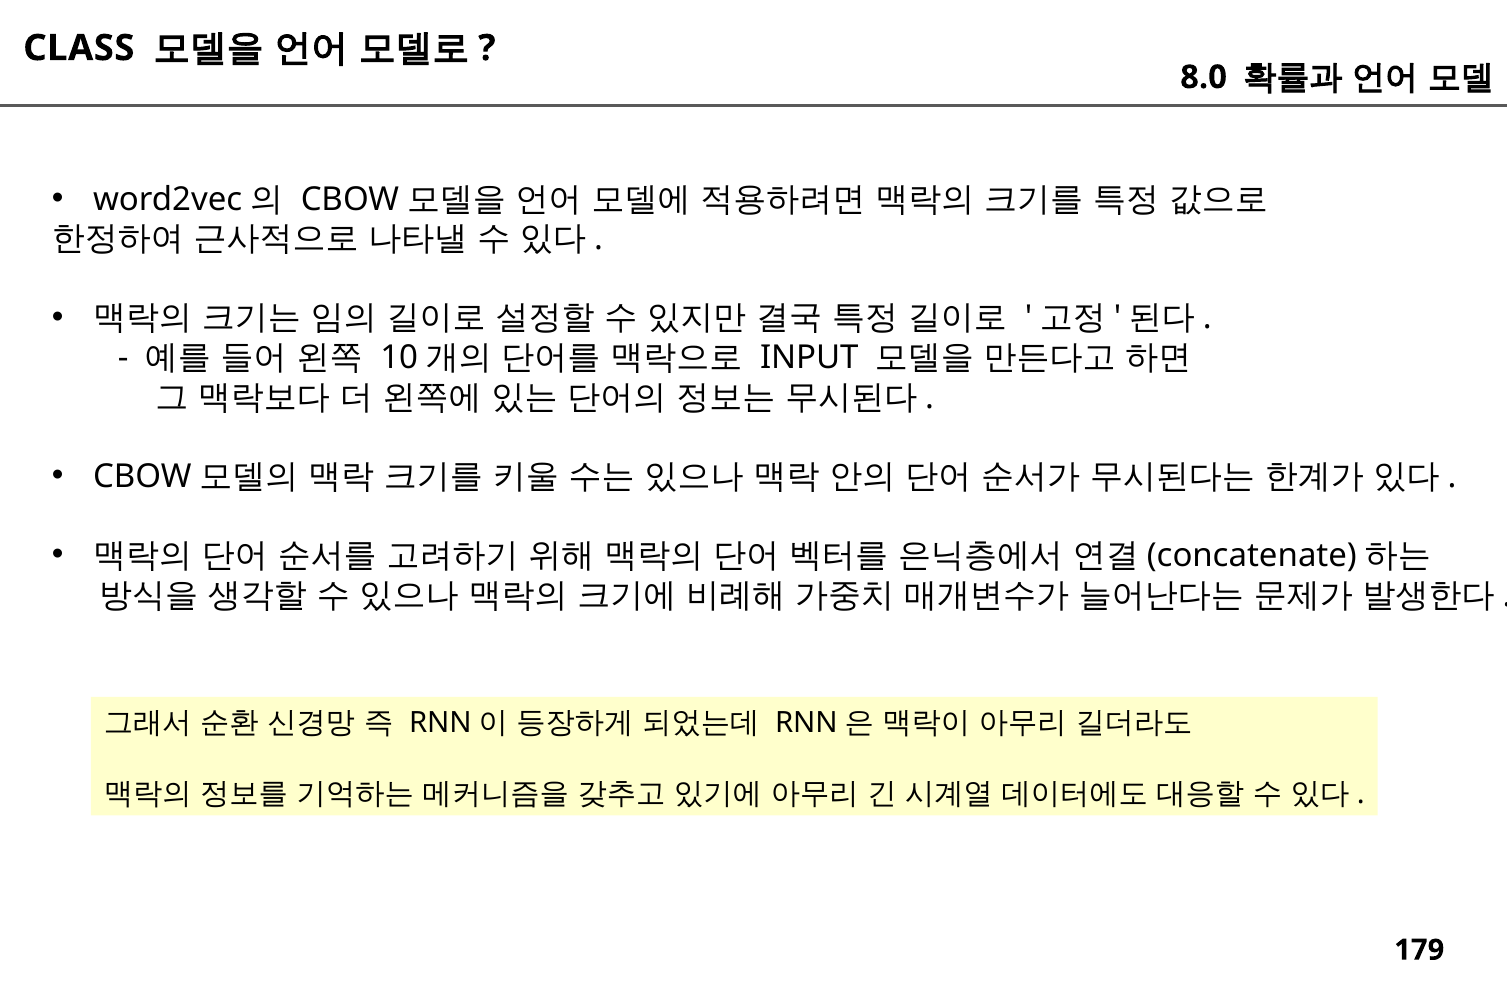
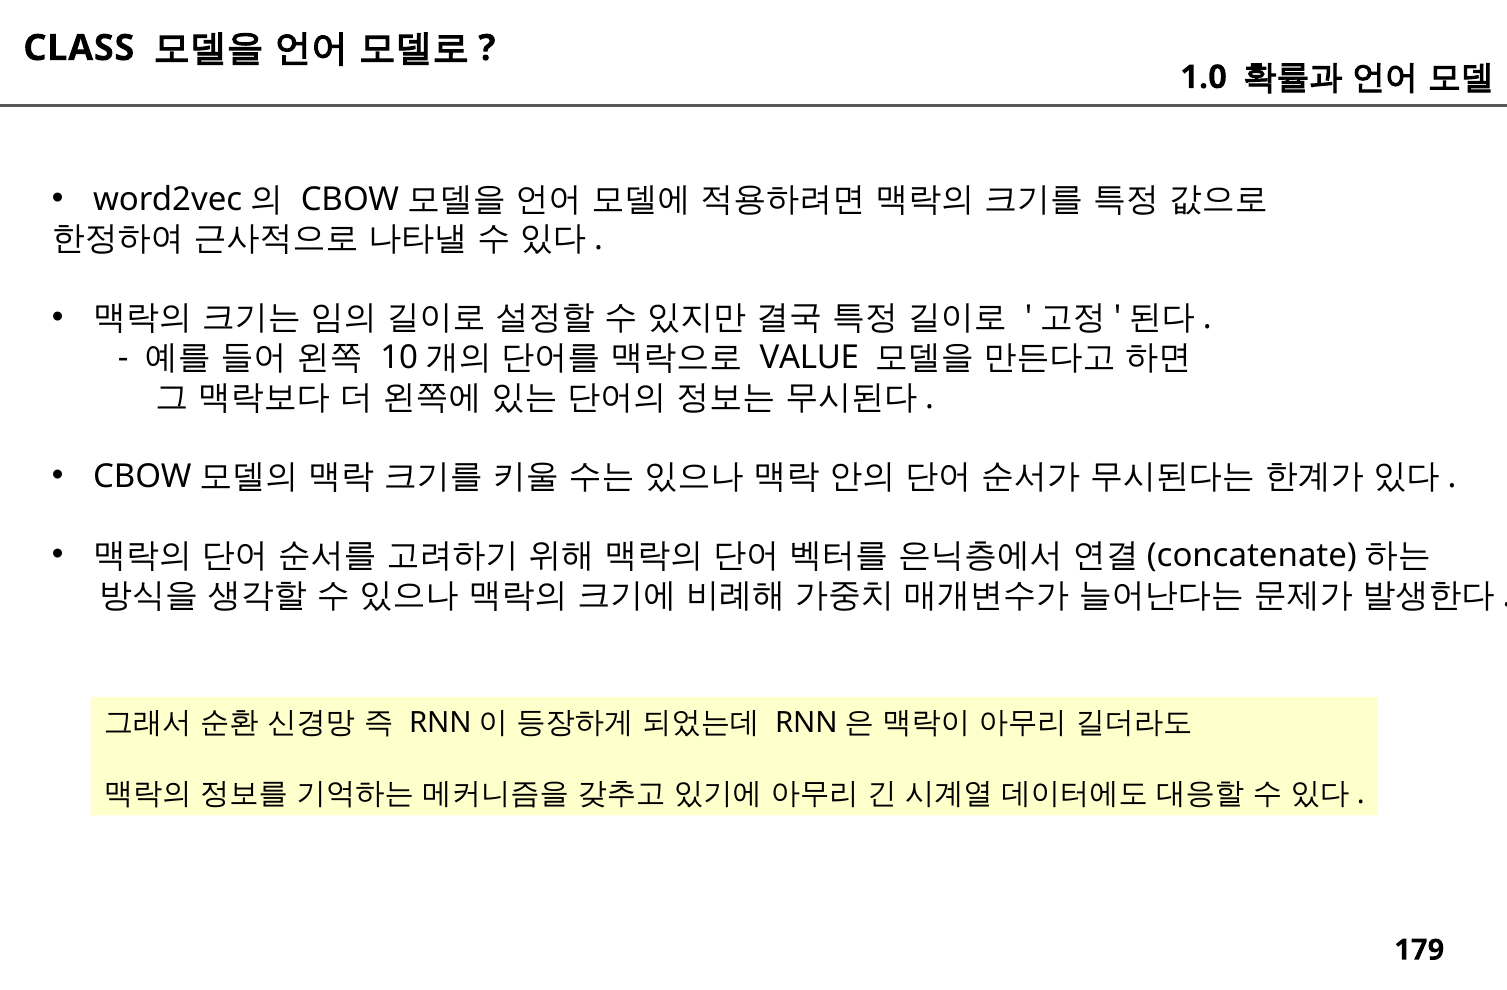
8.0: 8.0 -> 1.0 (1204, 77)
INPUT: INPUT -> VALUE (809, 358)
